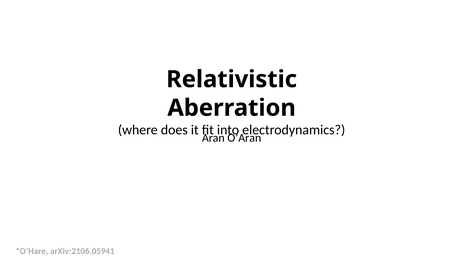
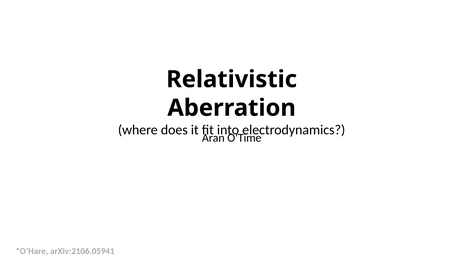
O’Aran: O’Aran -> O’Time (244, 138)
